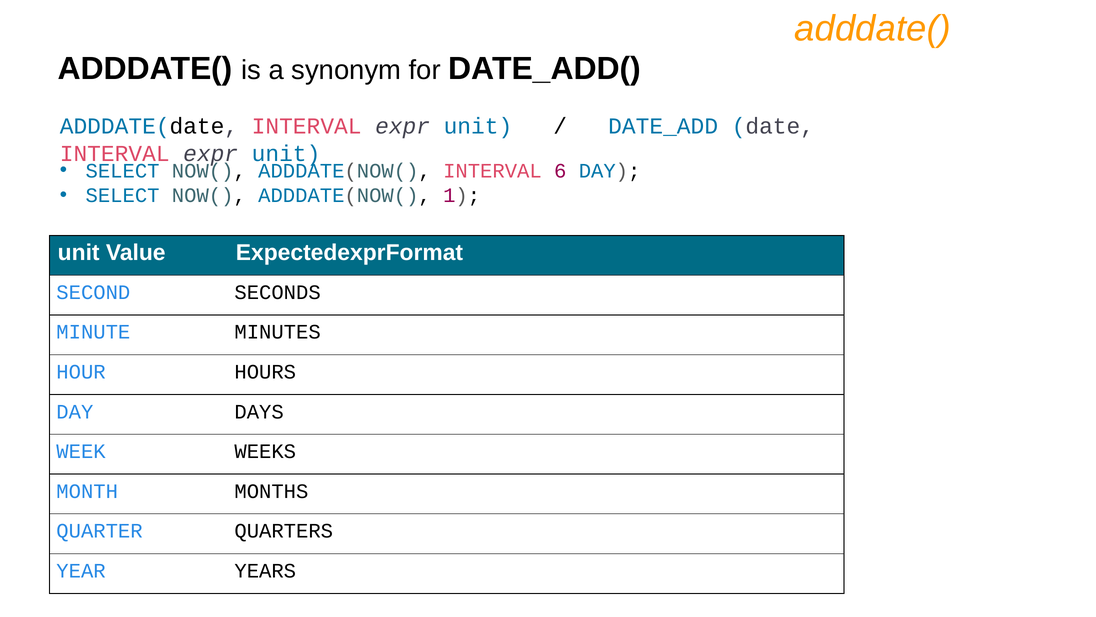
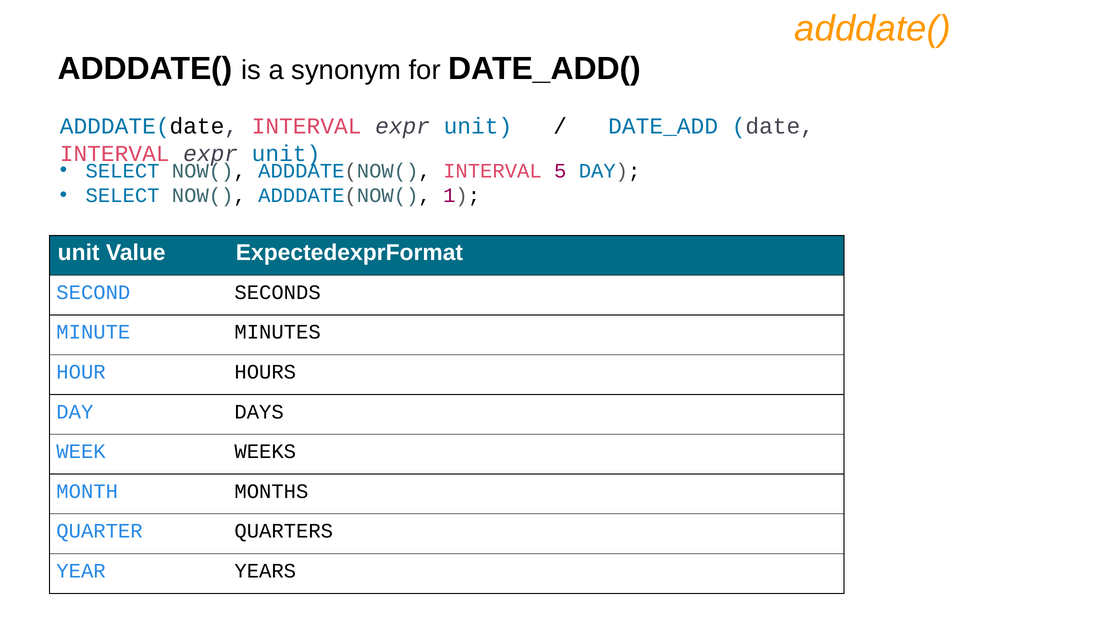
6: 6 -> 5 (560, 171)
